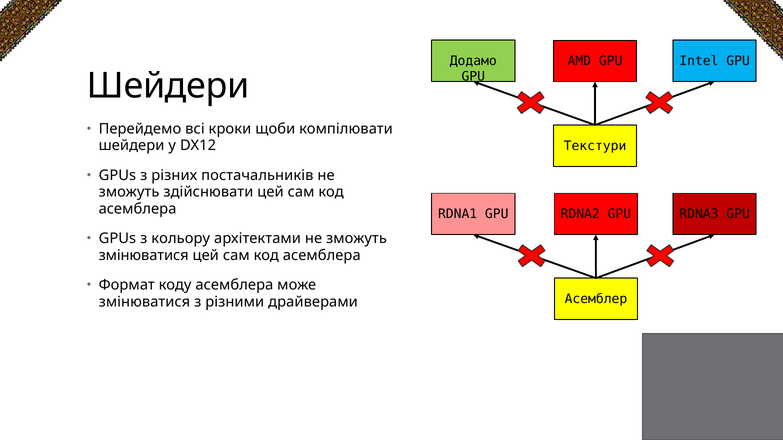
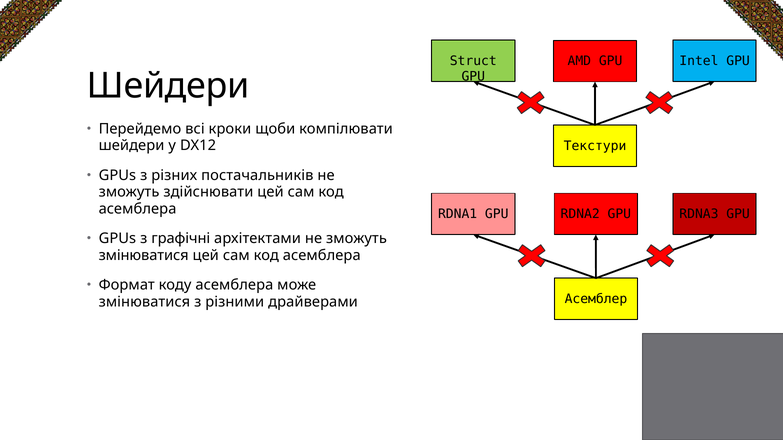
Додамо: Додамо -> Struct (473, 61)
кольору: кольору -> графічні (181, 239)
